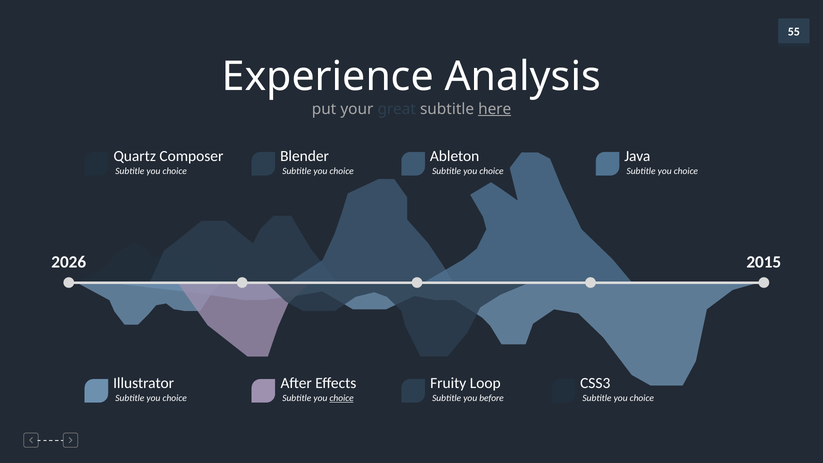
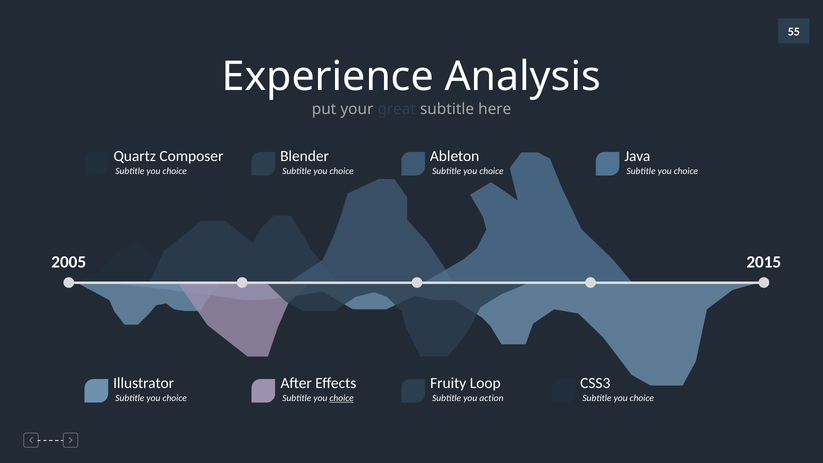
here underline: present -> none (495, 109)
2026: 2026 -> 2005 (69, 262)
before: before -> action (491, 398)
